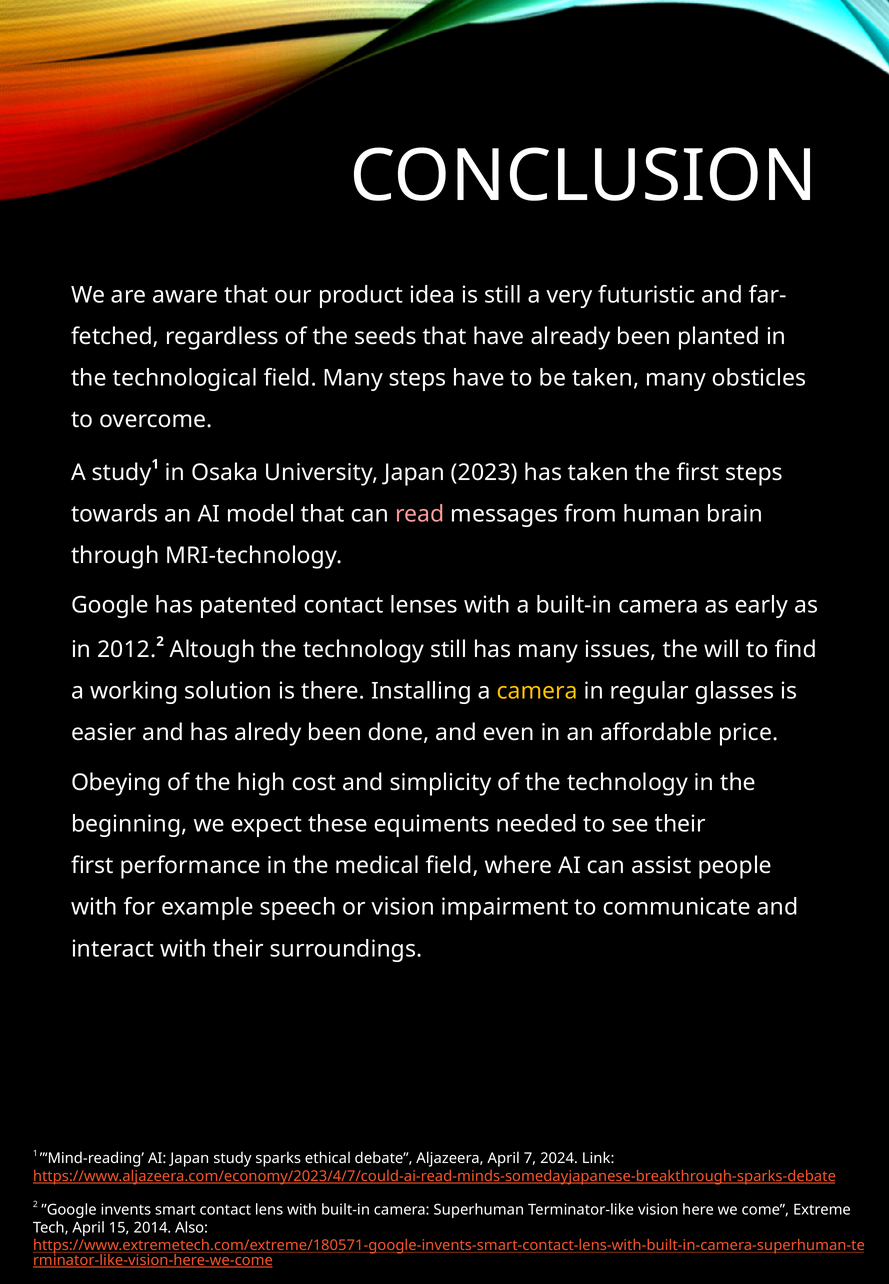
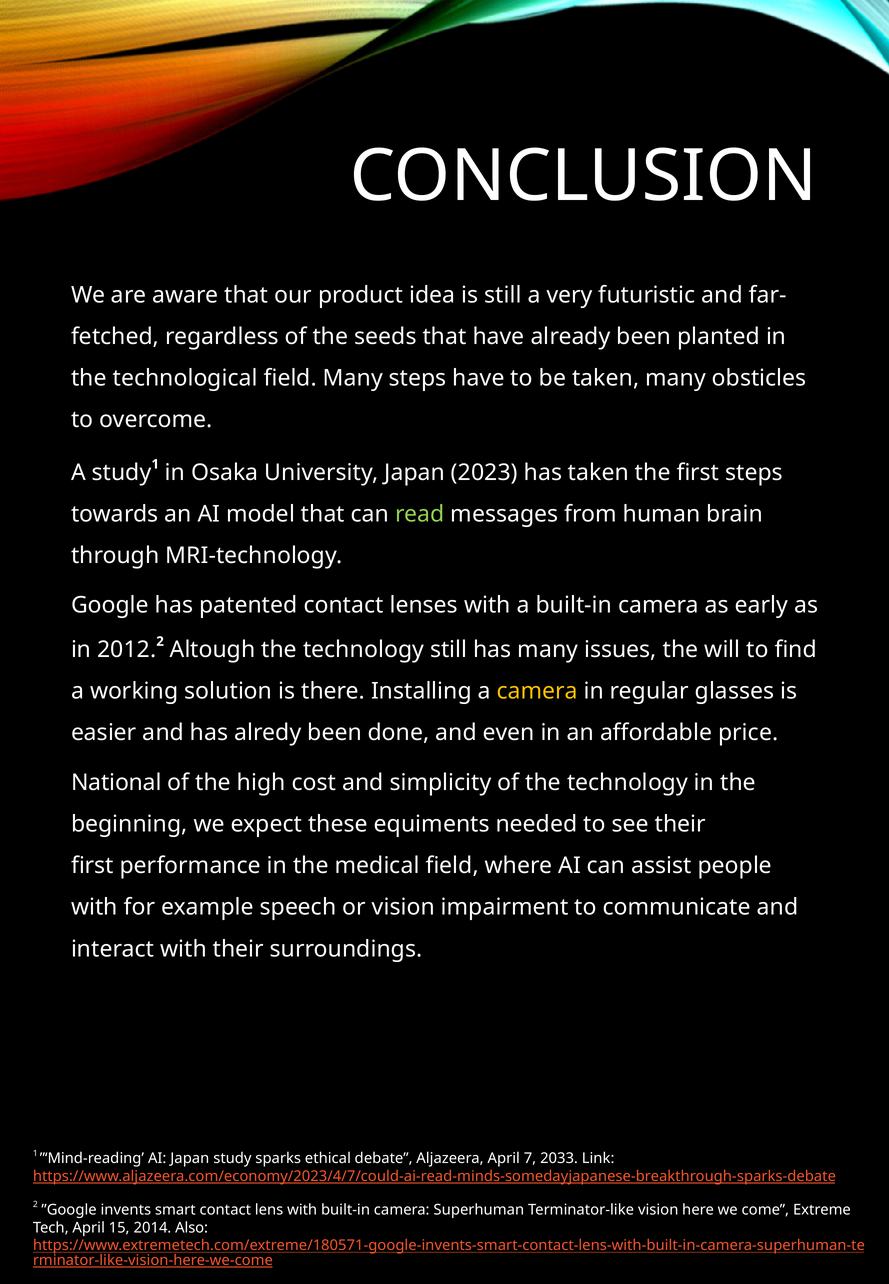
read colour: pink -> light green (420, 514)
Obeying: Obeying -> National (116, 783)
2024: 2024 -> 2033 (559, 1159)
